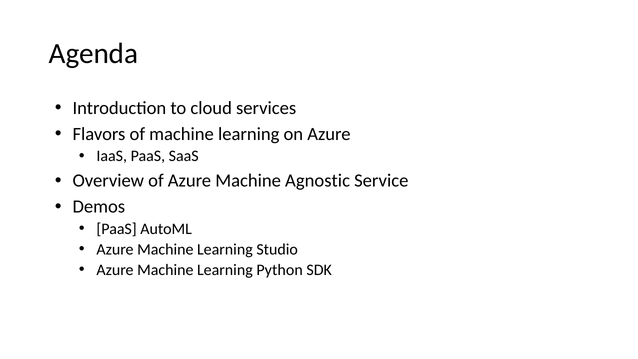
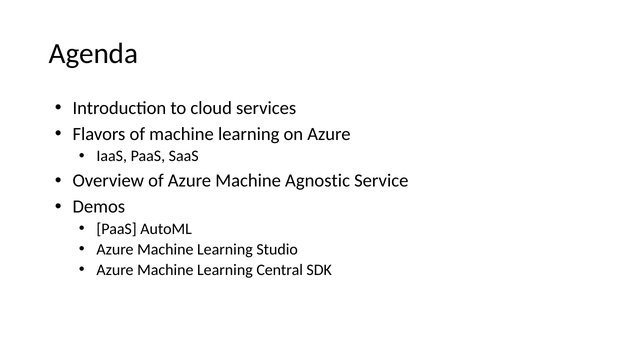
Python: Python -> Central (280, 270)
